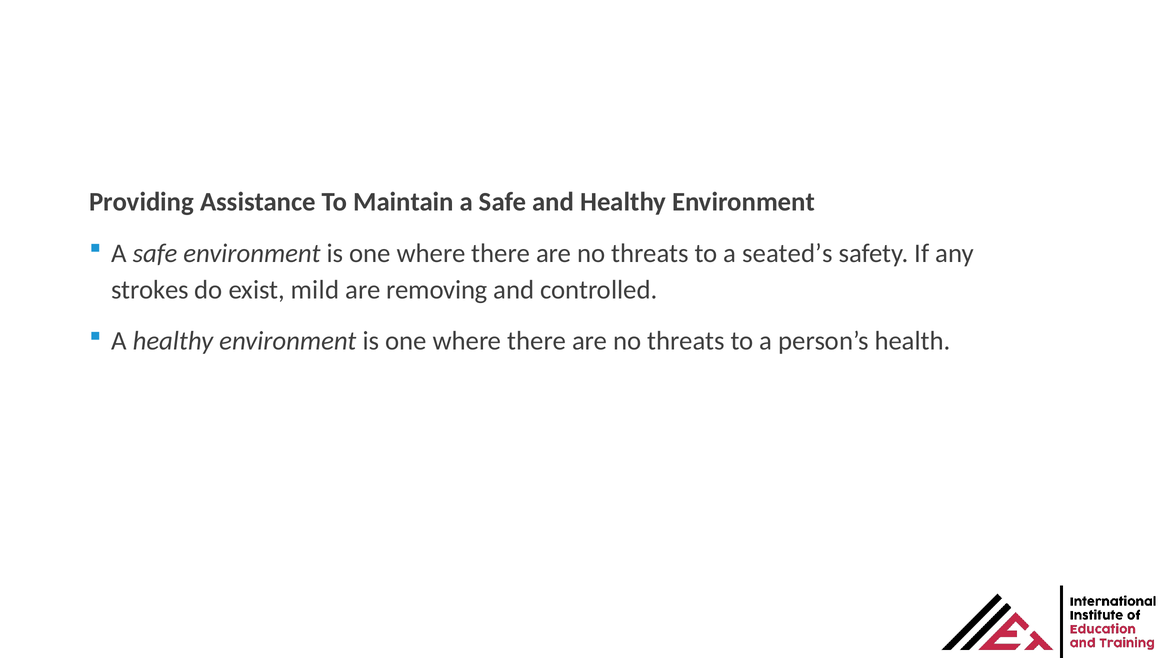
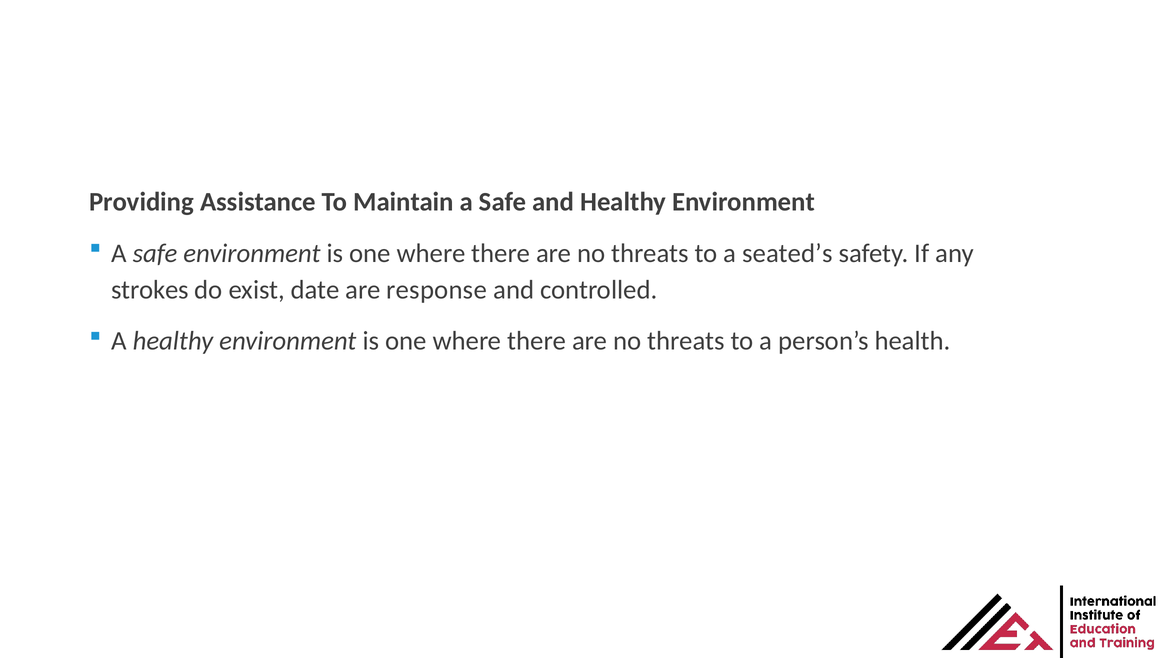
mild: mild -> date (315, 290)
removing: removing -> response (437, 290)
